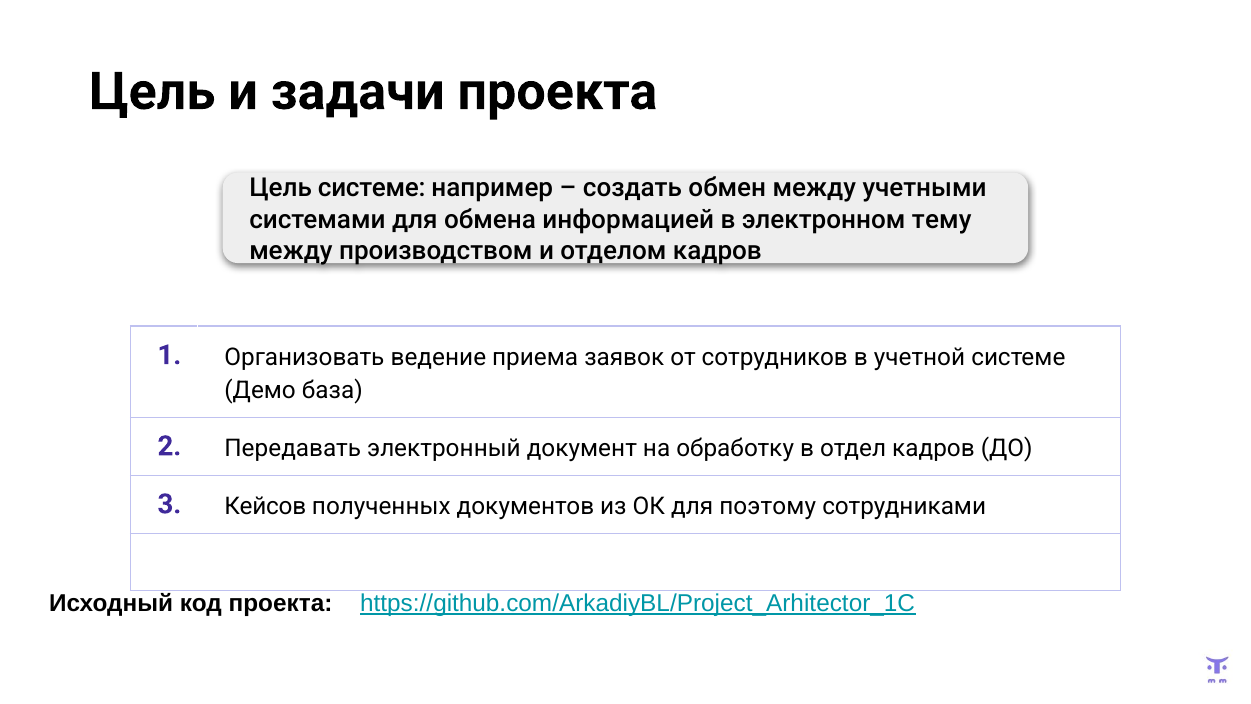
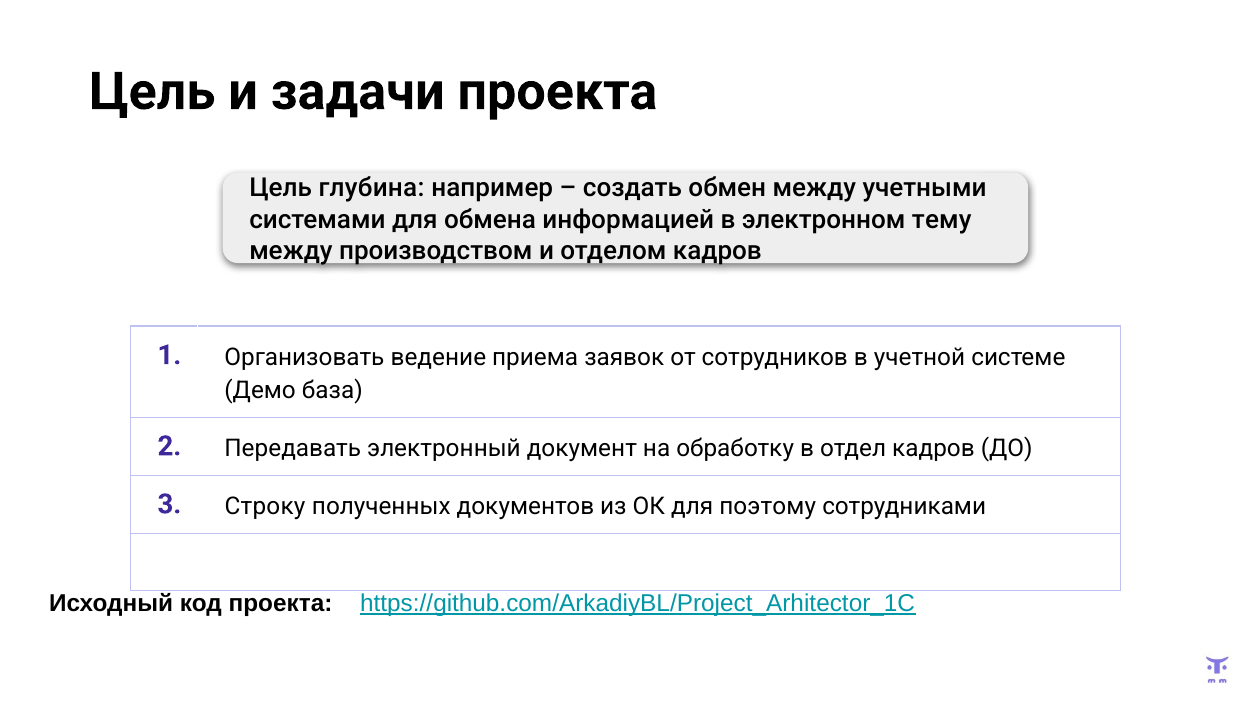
Цель системе: системе -> глубина (371, 188)
Кейсов: Кейсов -> Строку (265, 506)
